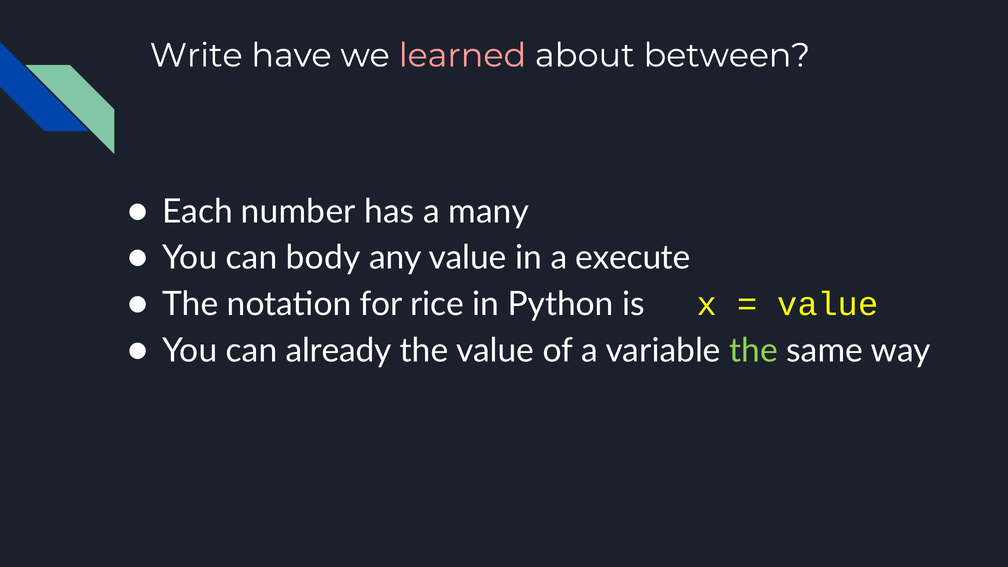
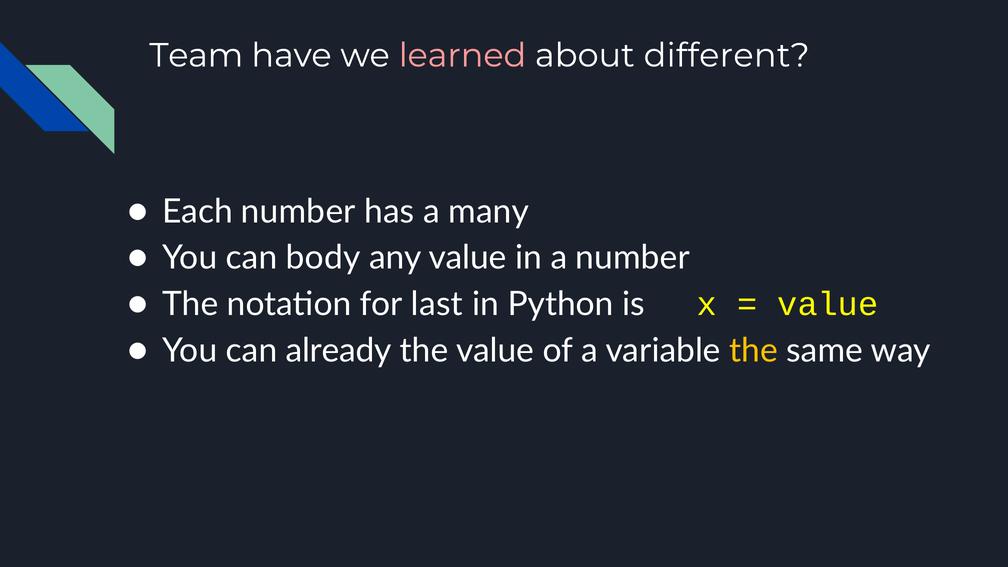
Write: Write -> Team (196, 55)
between: between -> different (727, 55)
a execute: execute -> number (633, 258)
rice: rice -> last (437, 304)
the colour: light green -> yellow (754, 350)
